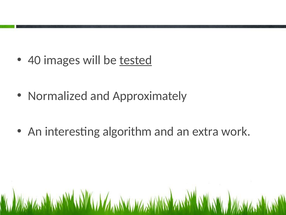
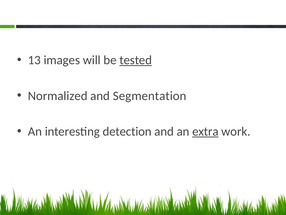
40: 40 -> 13 (34, 60)
Approximately: Approximately -> Segmentation (150, 96)
algorithm: algorithm -> detection (127, 131)
extra underline: none -> present (205, 131)
